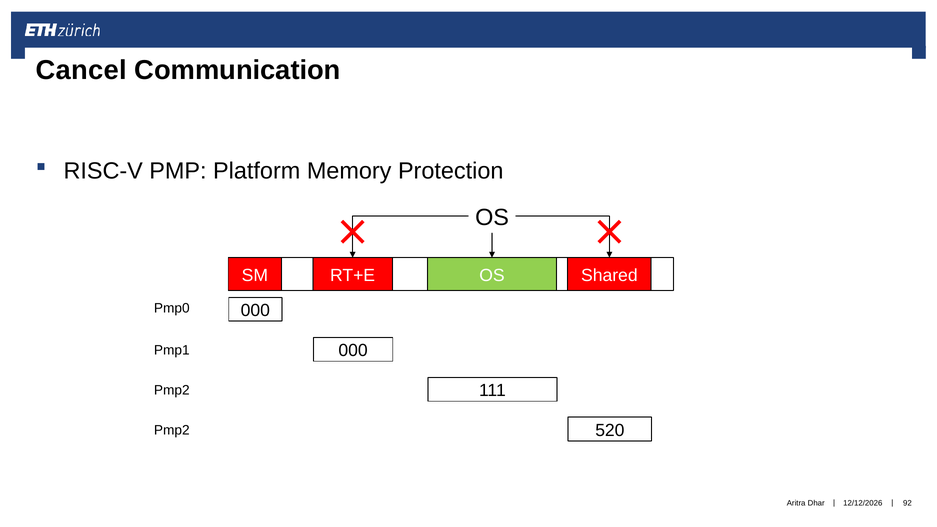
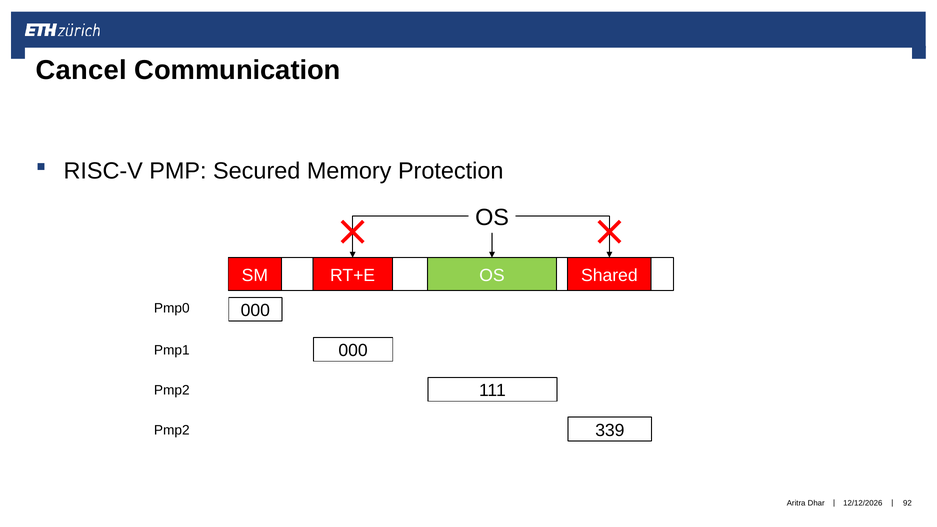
Platform: Platform -> Secured (257, 171)
520: 520 -> 339 (610, 430)
